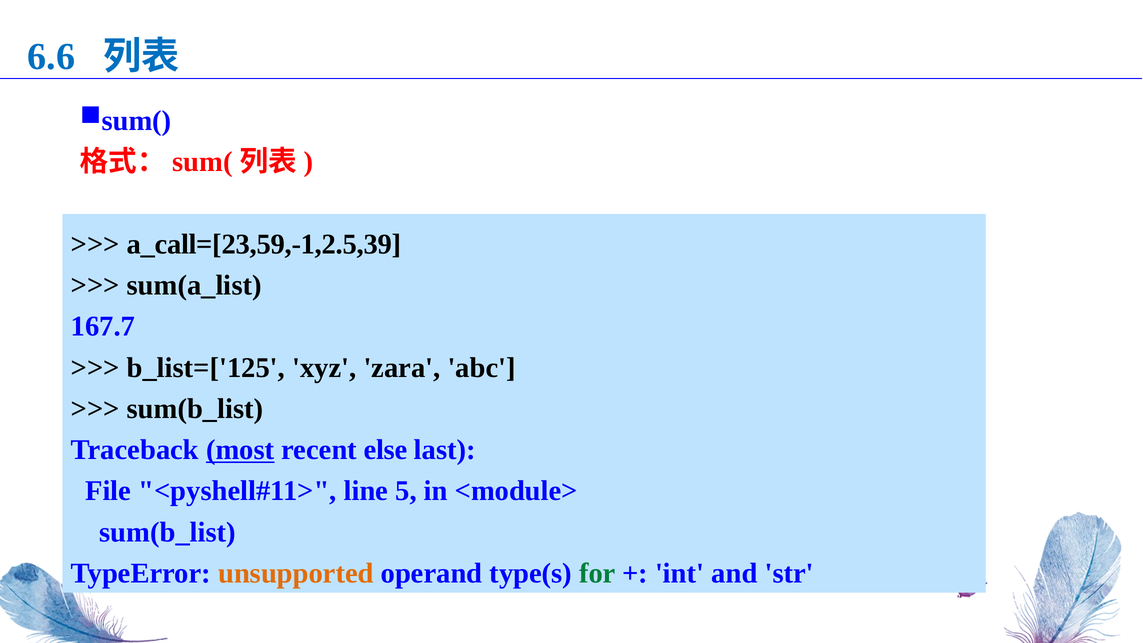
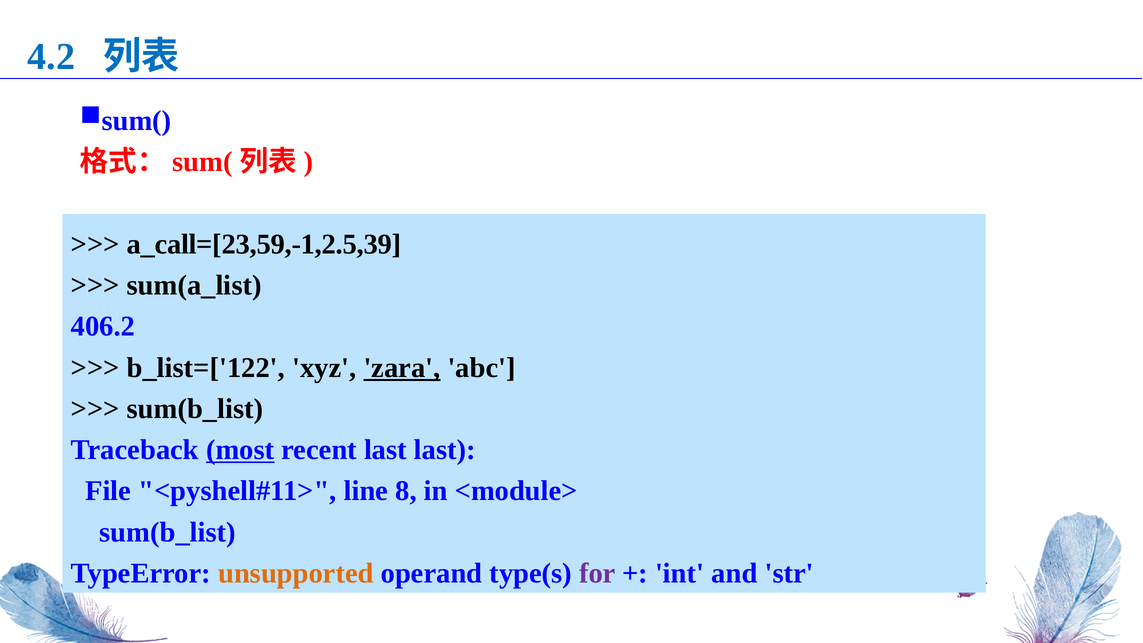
6.6: 6.6 -> 4.2 (51, 57)
167.7: 167.7 -> 406.2 (103, 326)
b_list=['125: b_list=['125 -> b_list=['122 (206, 368)
zara underline: none -> present (402, 368)
recent else: else -> last (385, 450)
5: 5 -> 8 (406, 491)
for colour: green -> purple (597, 573)
